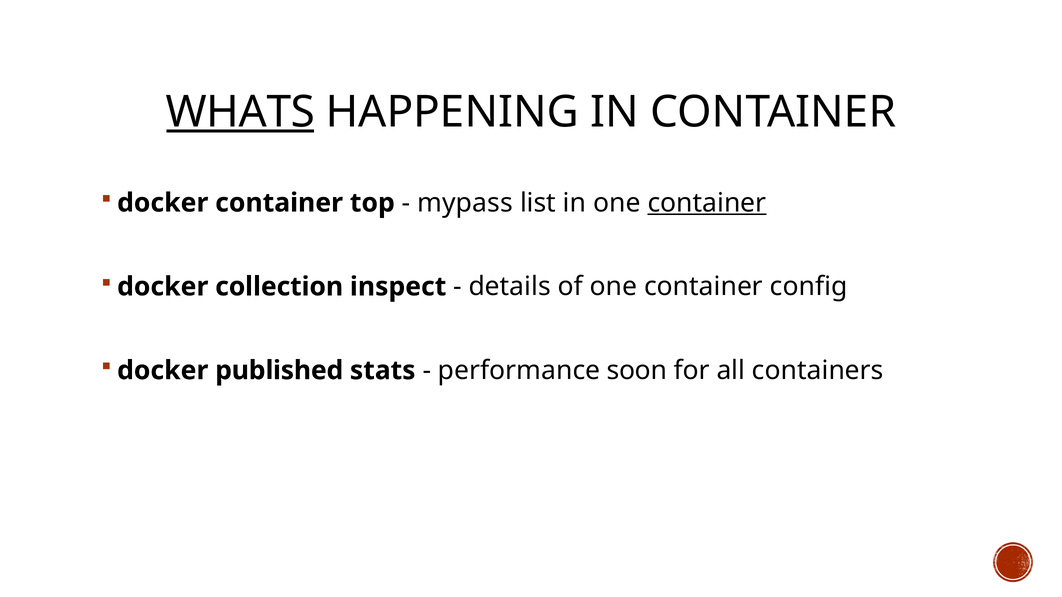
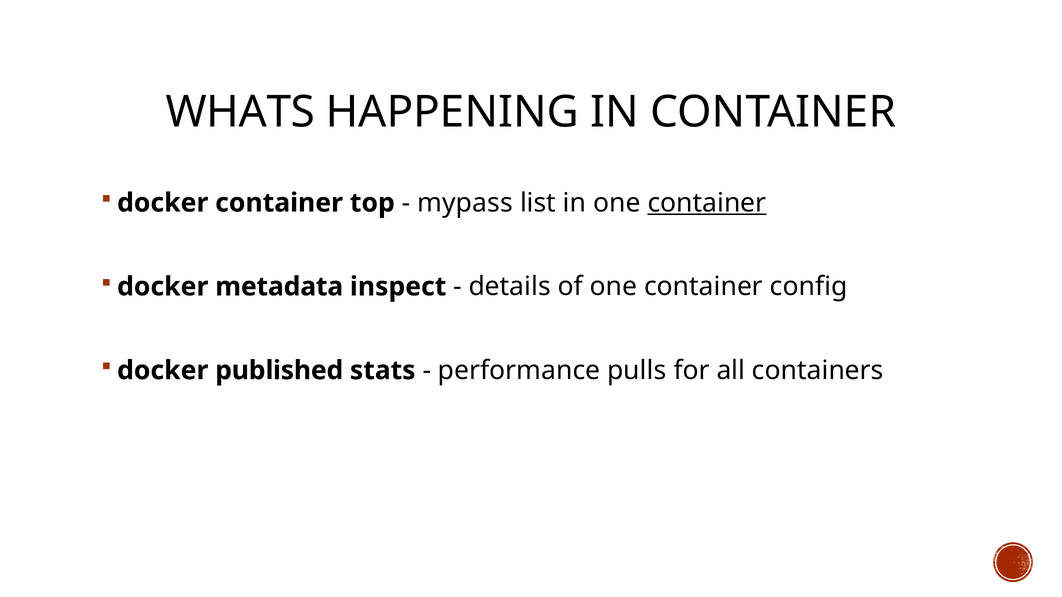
WHATS underline: present -> none (240, 112)
collection: collection -> metadata (279, 287)
soon: soon -> pulls (637, 371)
